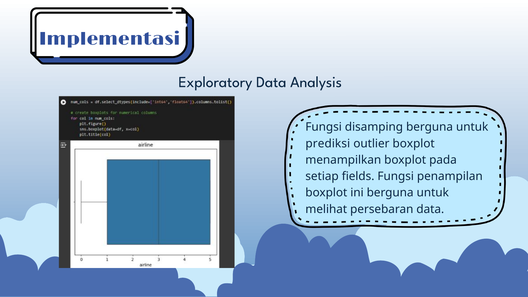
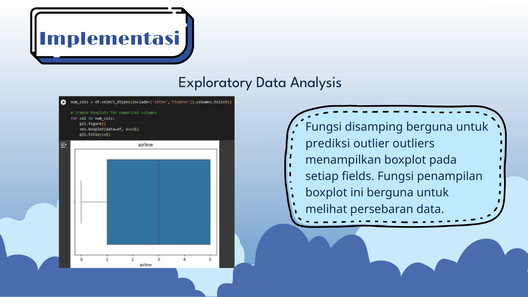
outlier boxplot: boxplot -> outliers (414, 143)
